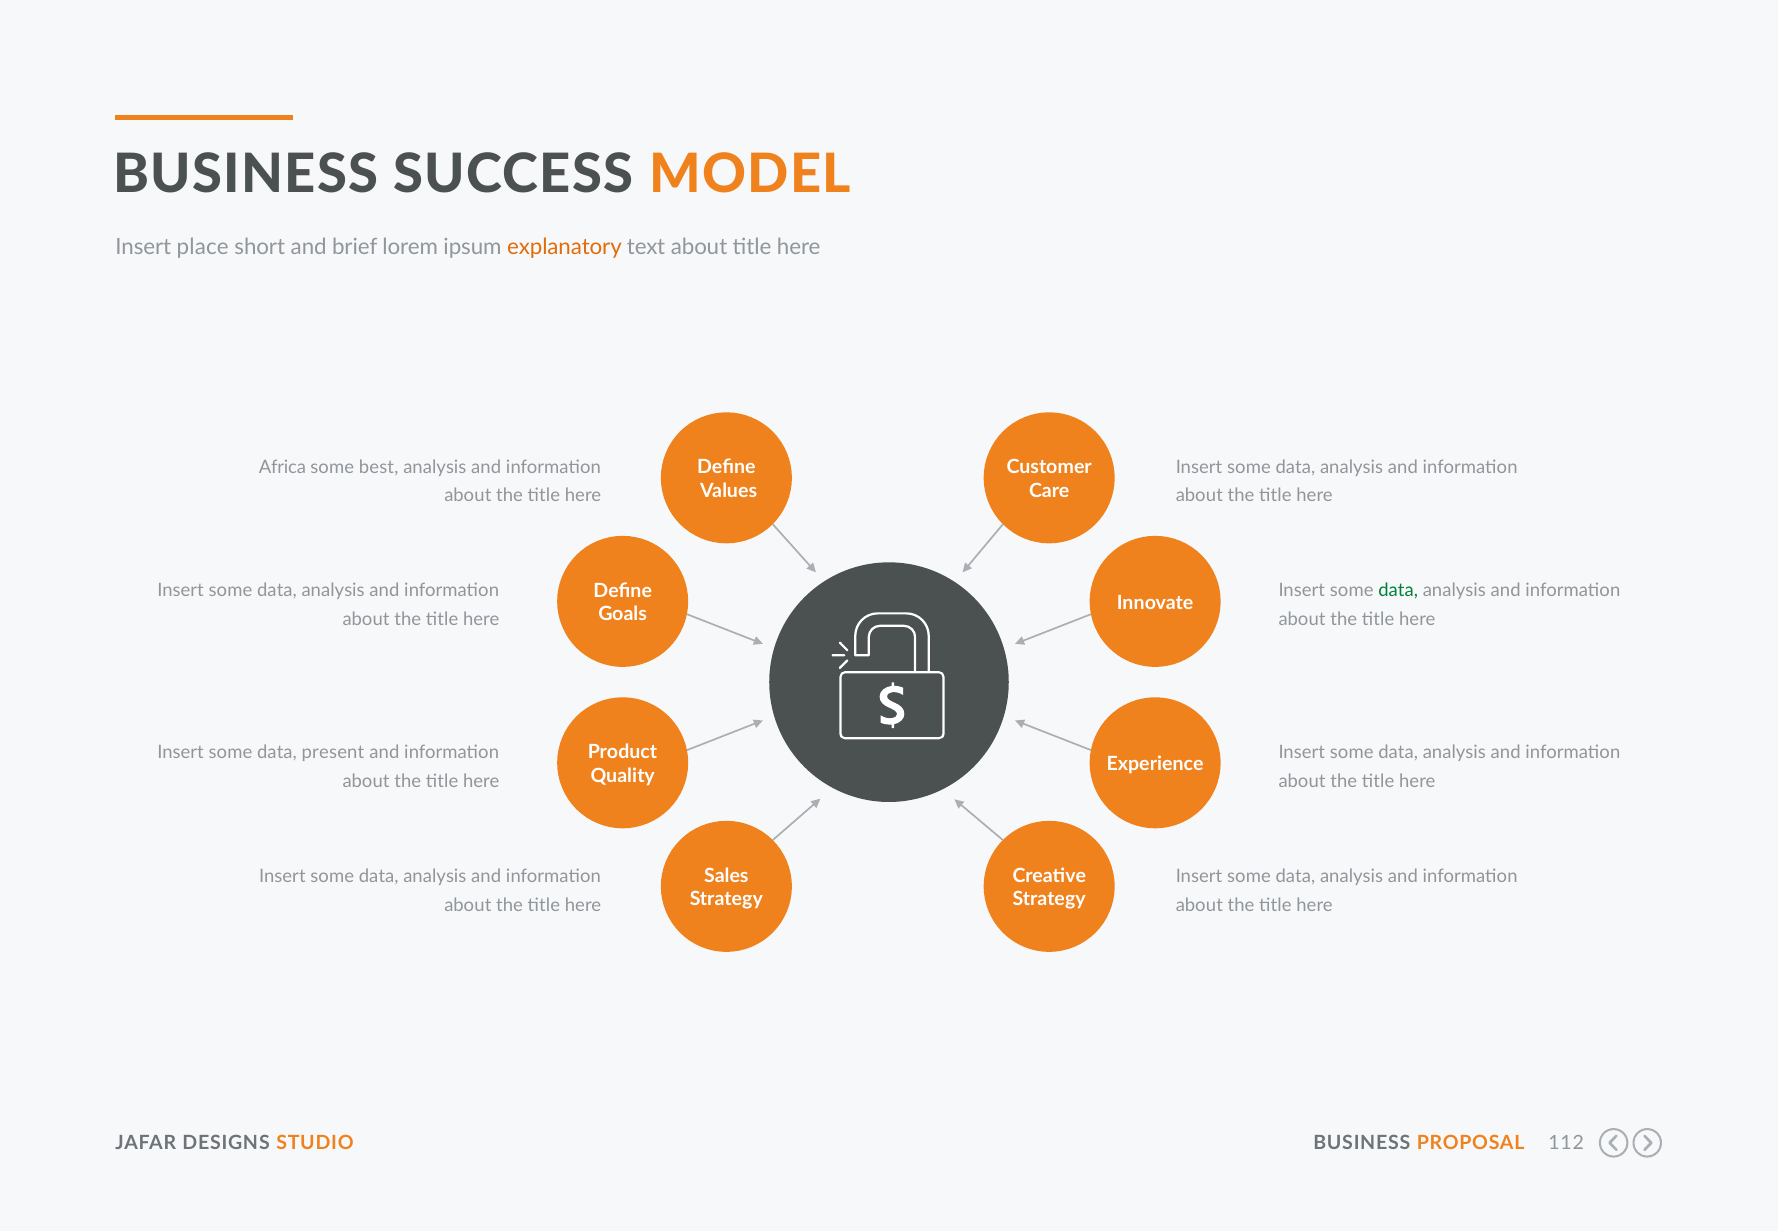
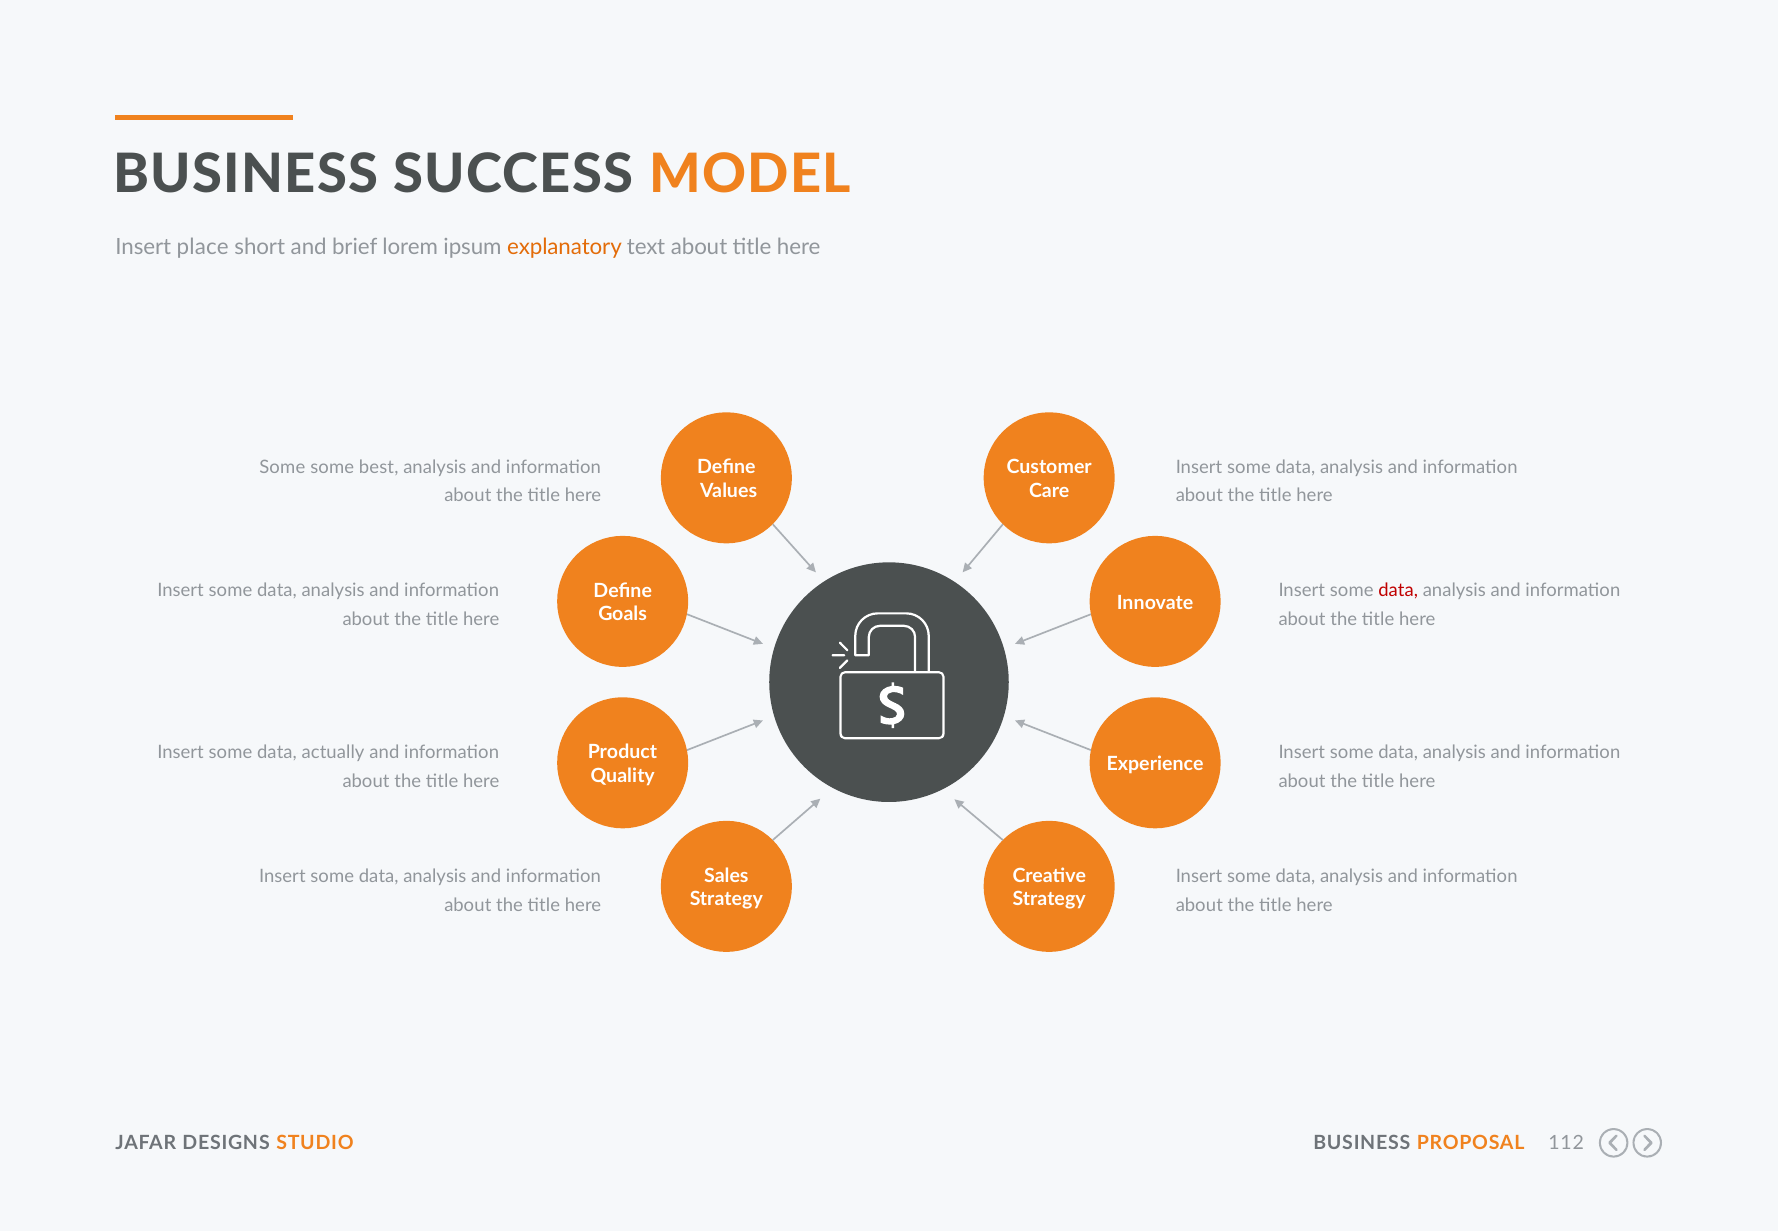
Africa: Africa -> Some (282, 467)
data colour: green -> red (1398, 591)
present: present -> actually (333, 752)
